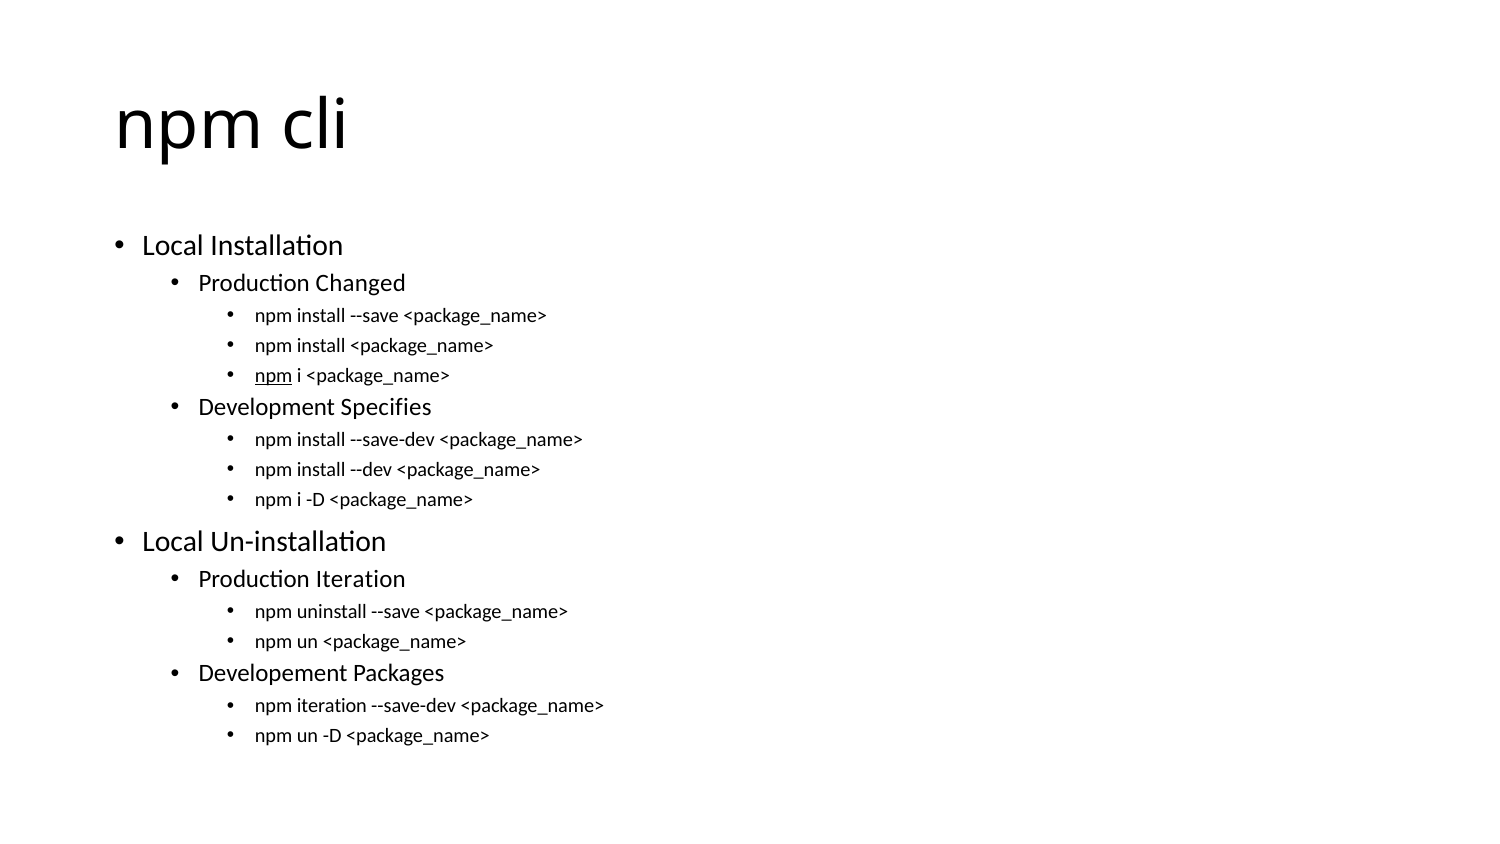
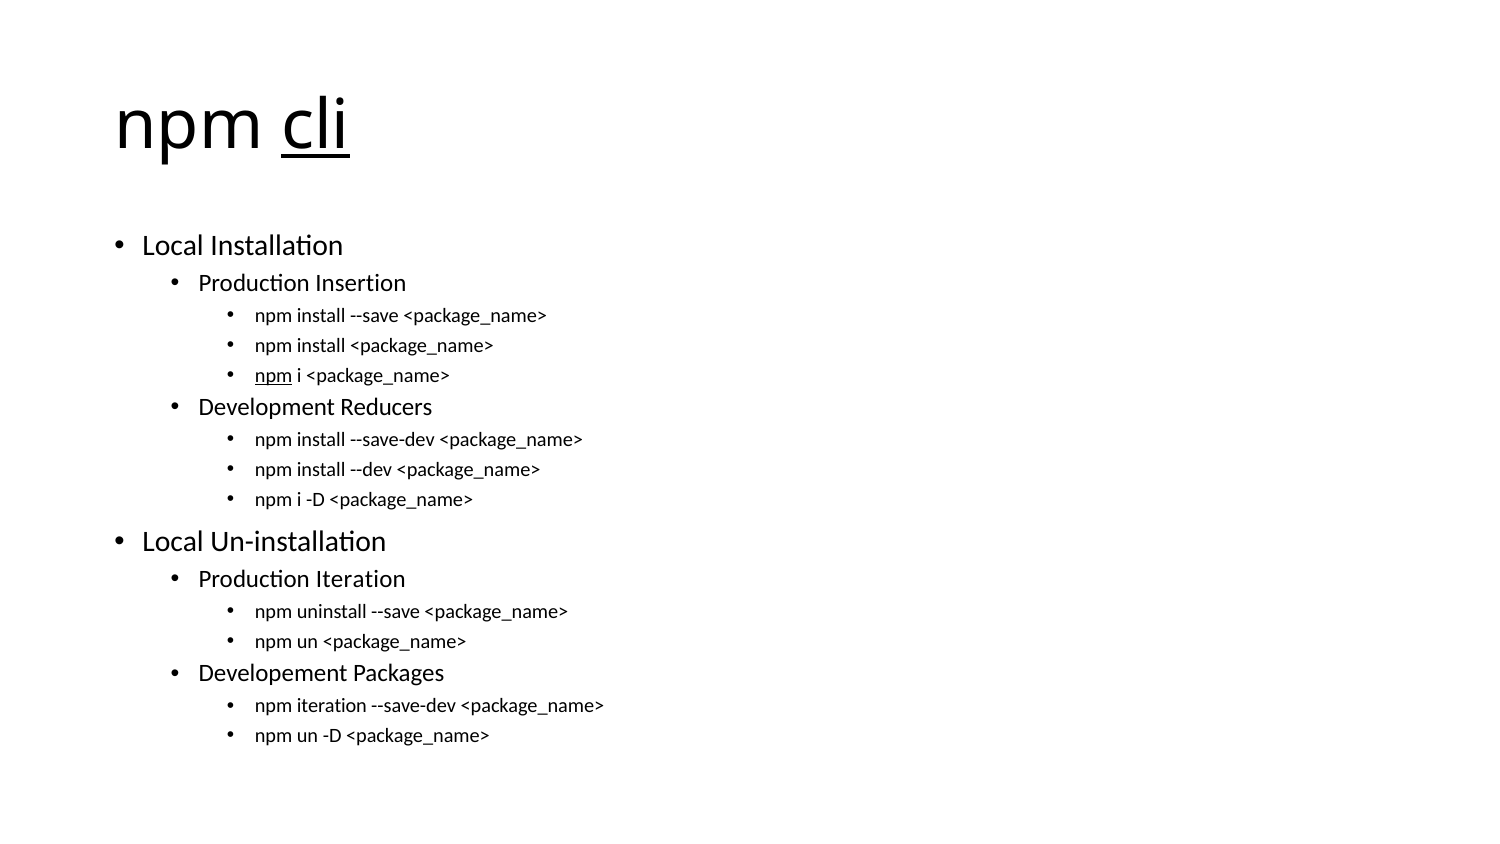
cli underline: none -> present (315, 126)
Changed: Changed -> Insertion (361, 283)
Specifies: Specifies -> Reducers (386, 407)
